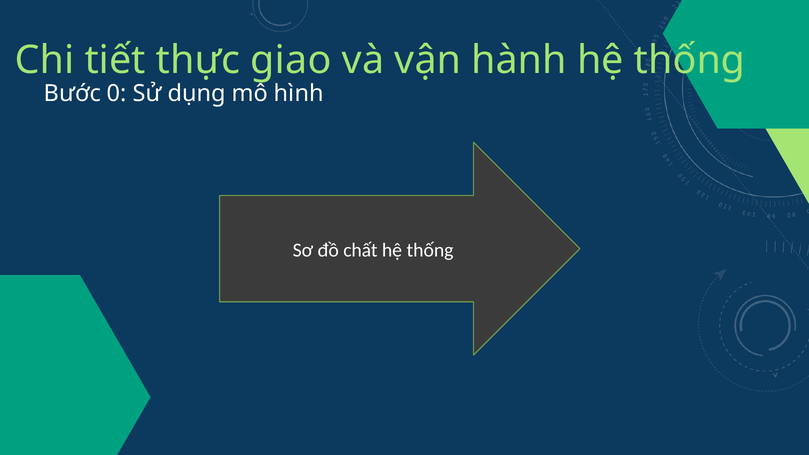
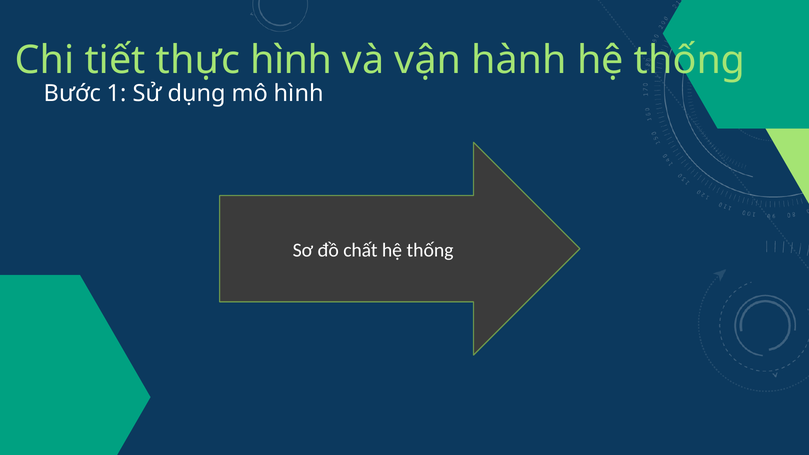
thực giao: giao -> hình (291, 60)
0: 0 -> 1 (117, 93)
